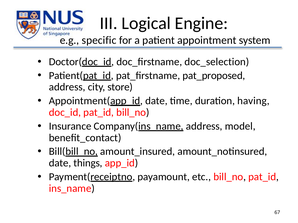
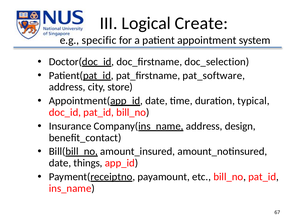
Engine: Engine -> Create (201, 23)
pat_proposed: pat_proposed -> pat_software (214, 76)
having: having -> typical (253, 101)
model: model -> design (240, 126)
